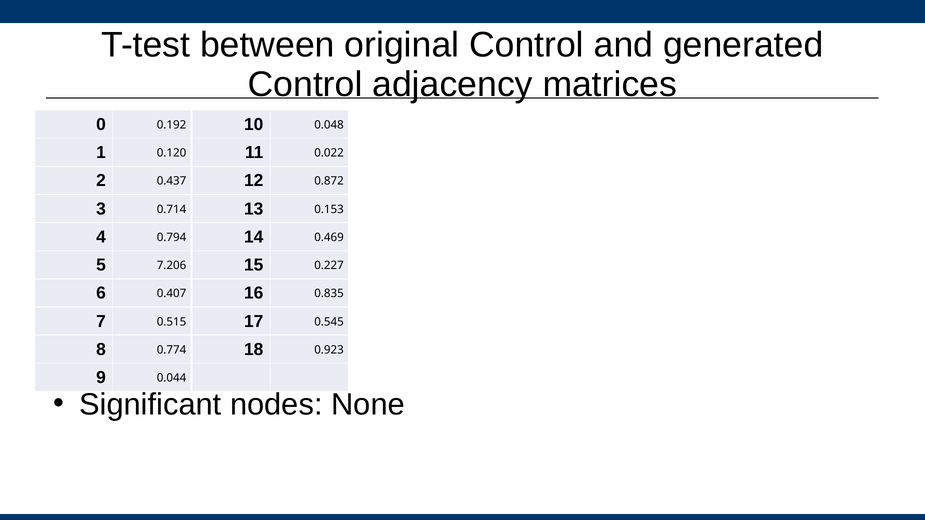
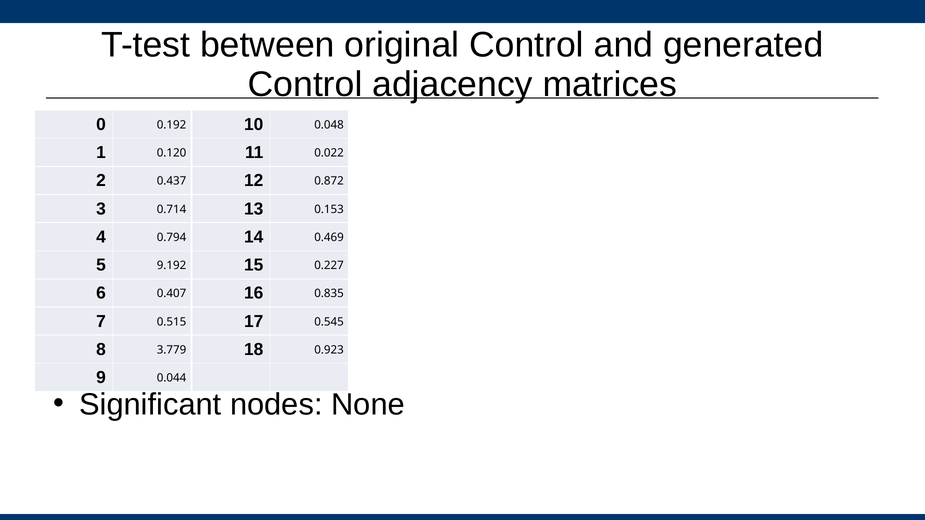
7.206: 7.206 -> 9.192 (172, 266)
0.774: 0.774 -> 3.779 (172, 350)
